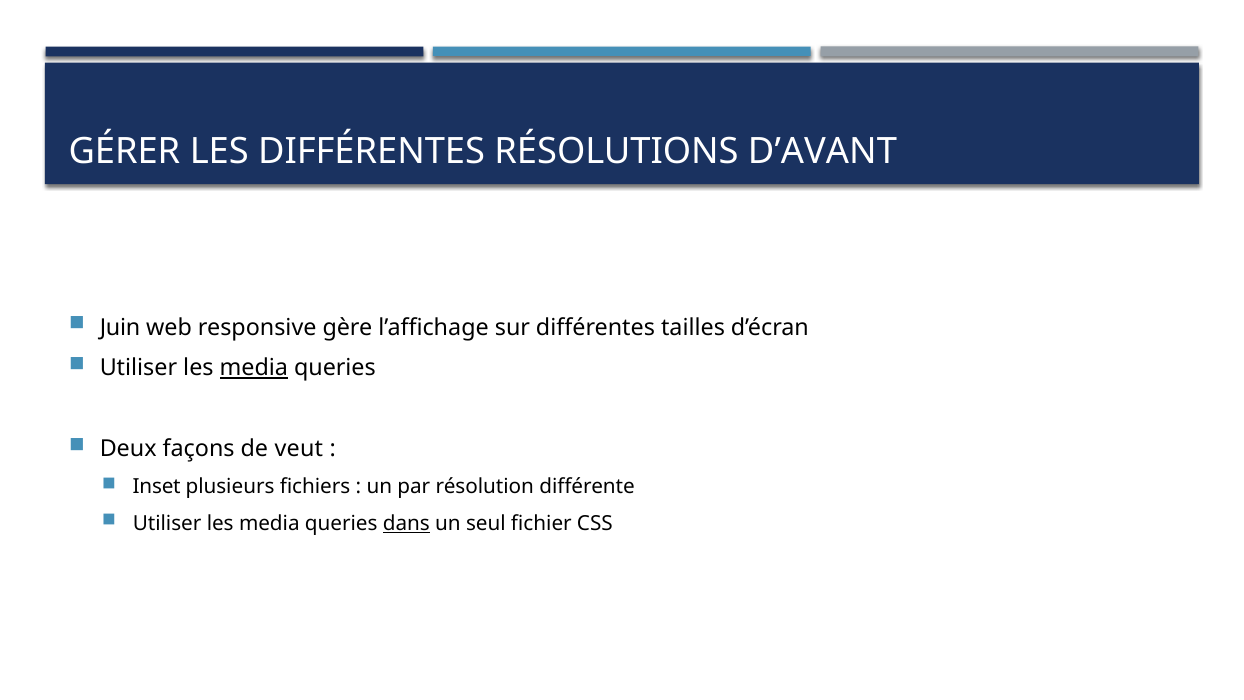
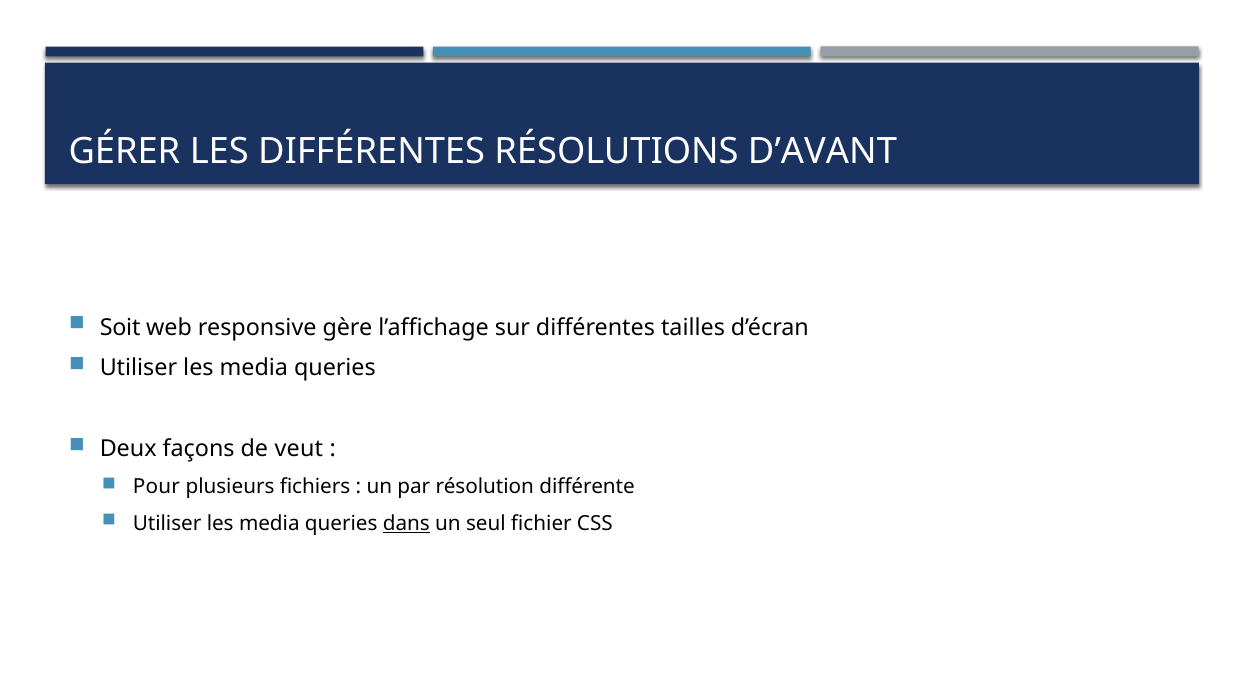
Juin: Juin -> Soit (120, 327)
media underline: present -> none (254, 368)
Inset: Inset -> Pour (156, 487)
